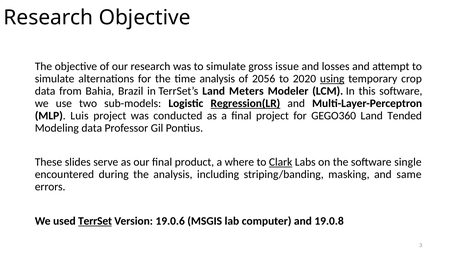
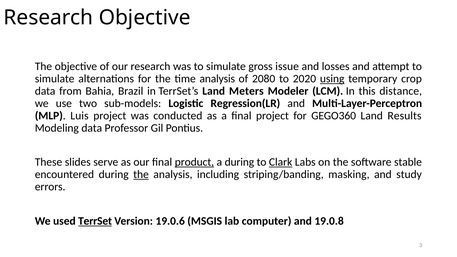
2056: 2056 -> 2080 (264, 79)
this software: software -> distance (401, 91)
Regression(LR underline: present -> none (245, 103)
Tended: Tended -> Results (405, 116)
product underline: none -> present (194, 162)
a where: where -> during (239, 162)
single: single -> stable (408, 162)
the underline: none -> present (141, 175)
same: same -> study (409, 175)
